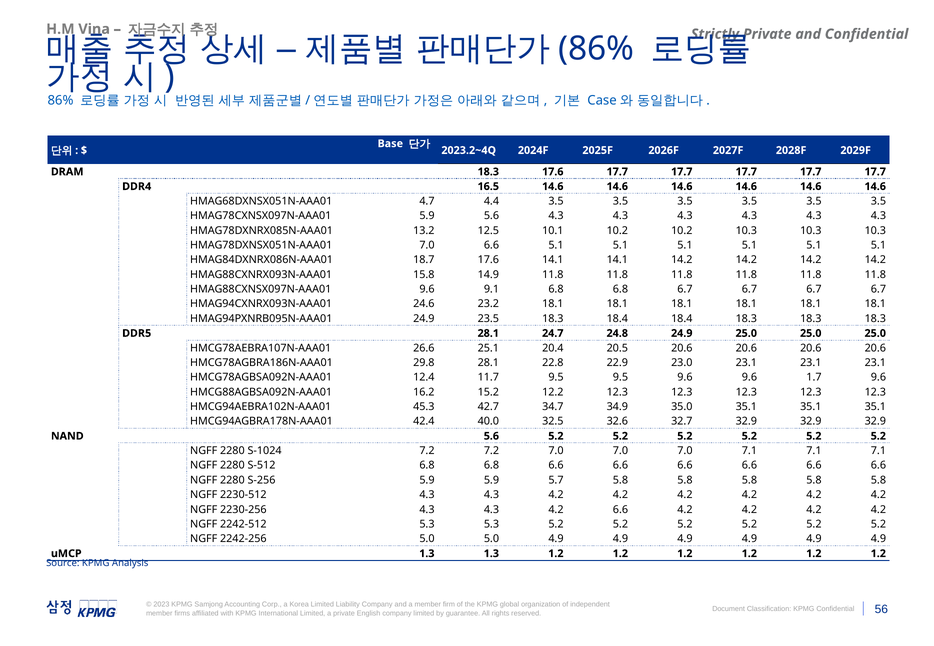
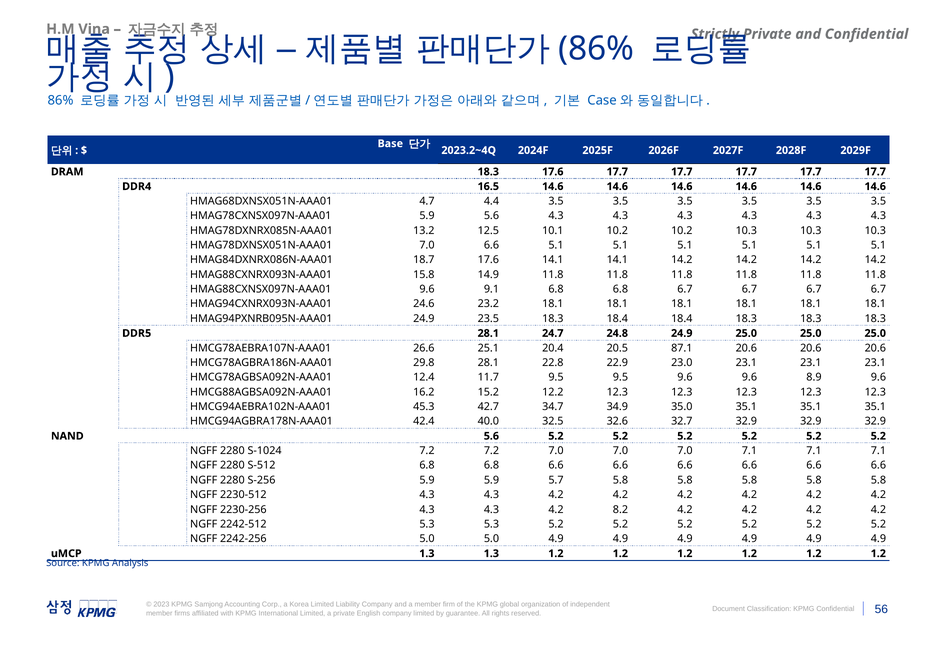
20.5 20.6: 20.6 -> 87.1 (682, 348)
1.7: 1.7 -> 8.9 (814, 378)
4.2 6.6: 6.6 -> 8.2 (620, 510)
